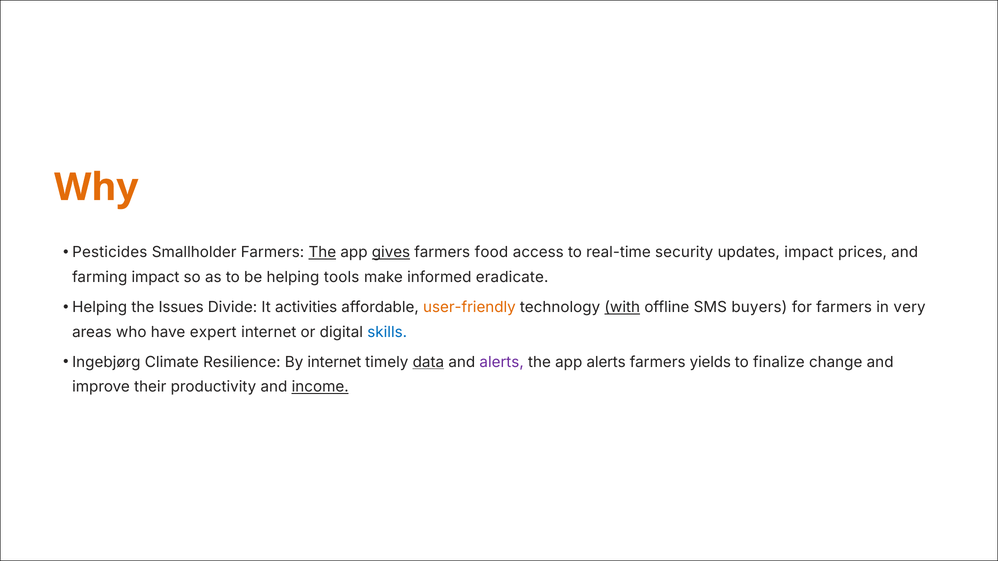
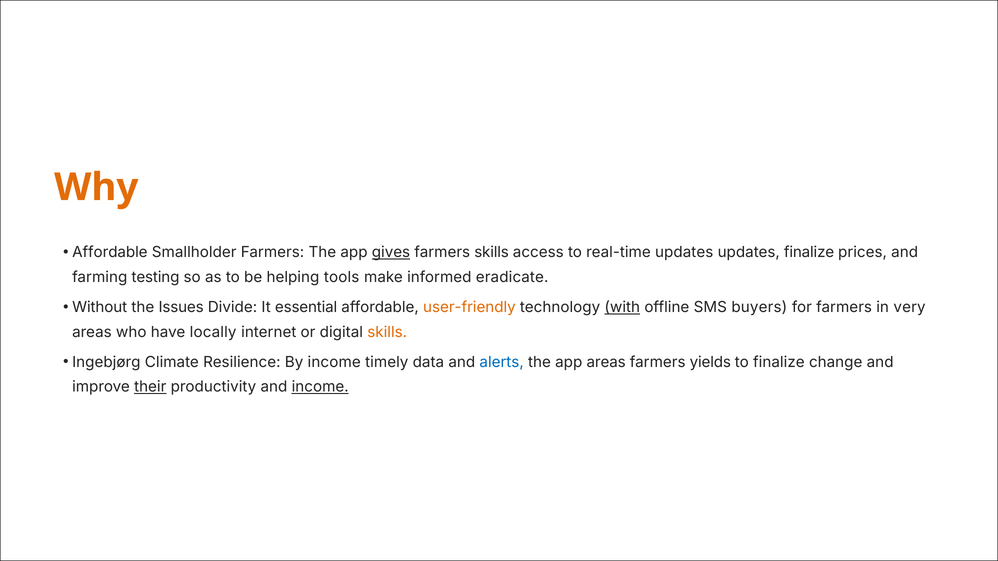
Pesticides: Pesticides -> Affordable (110, 253)
The underline: present -> none (322, 253)
farmers food: food -> skills (492, 253)
real-time security: security -> updates (684, 253)
updates impact: impact -> finalize (809, 253)
farming impact: impact -> testing (155, 277)
Helping: Helping -> Without (100, 308)
activities: activities -> essential (306, 308)
expert: expert -> locally (213, 332)
skills colour: blue -> orange (387, 332)
By internet: internet -> income (334, 362)
data underline: present -> none (428, 362)
alerts colour: purple -> blue (502, 362)
app alerts: alerts -> areas (606, 362)
their underline: none -> present (150, 387)
